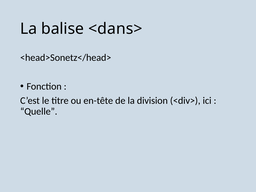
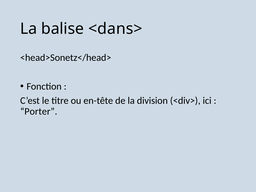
Quelle: Quelle -> Porter (39, 111)
